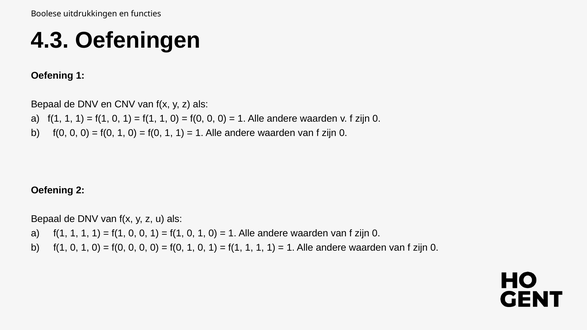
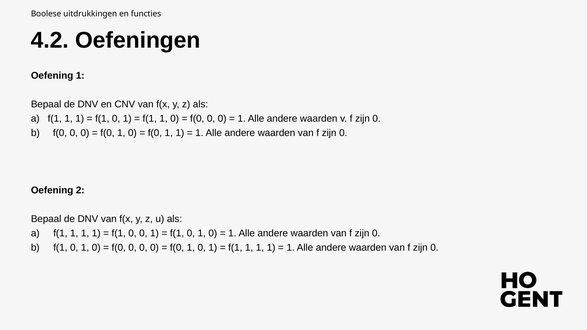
4.3: 4.3 -> 4.2 (50, 40)
